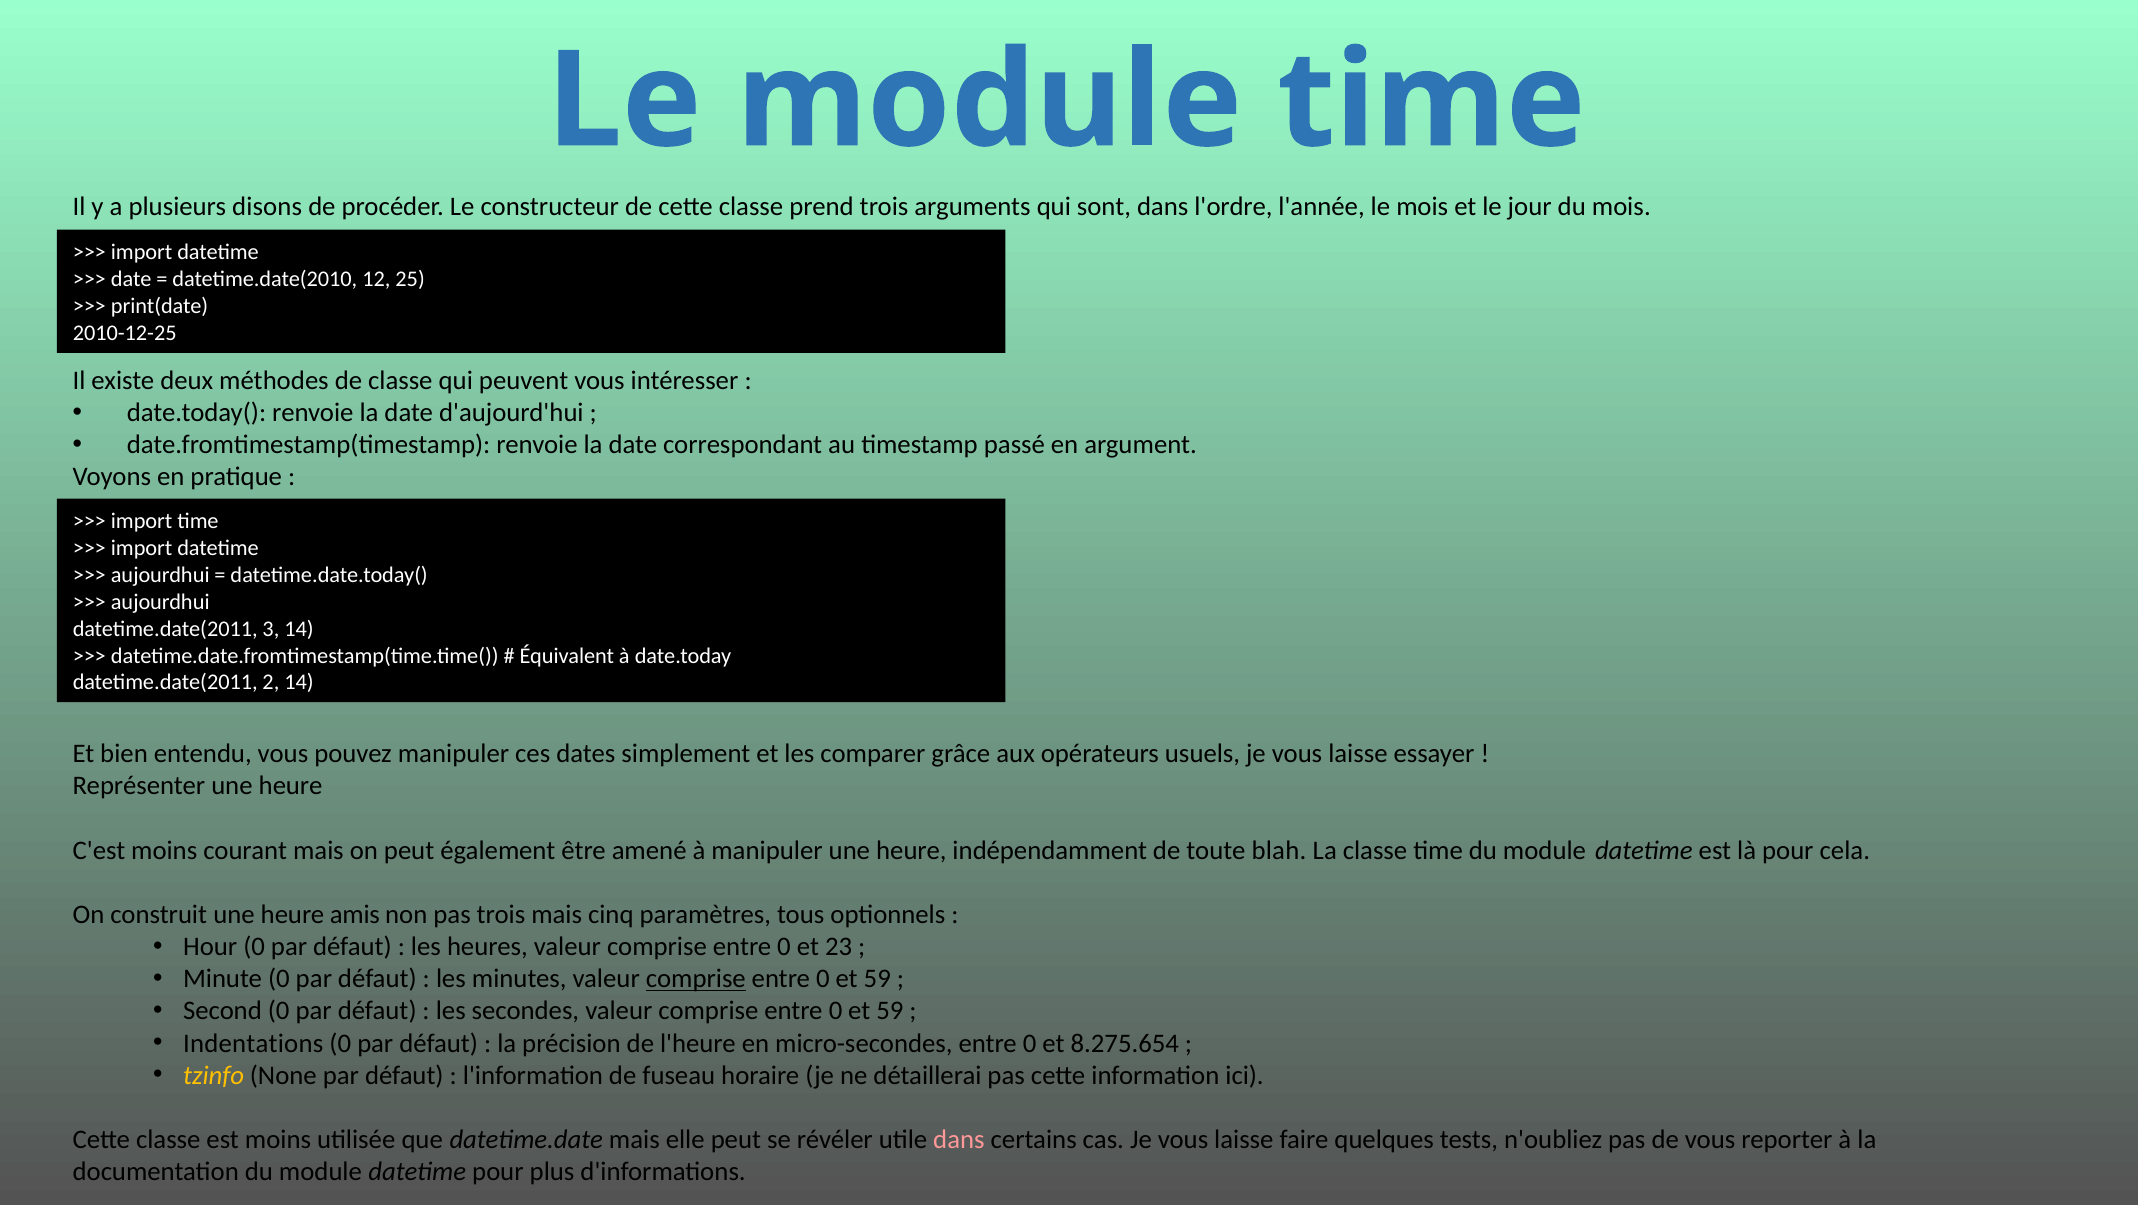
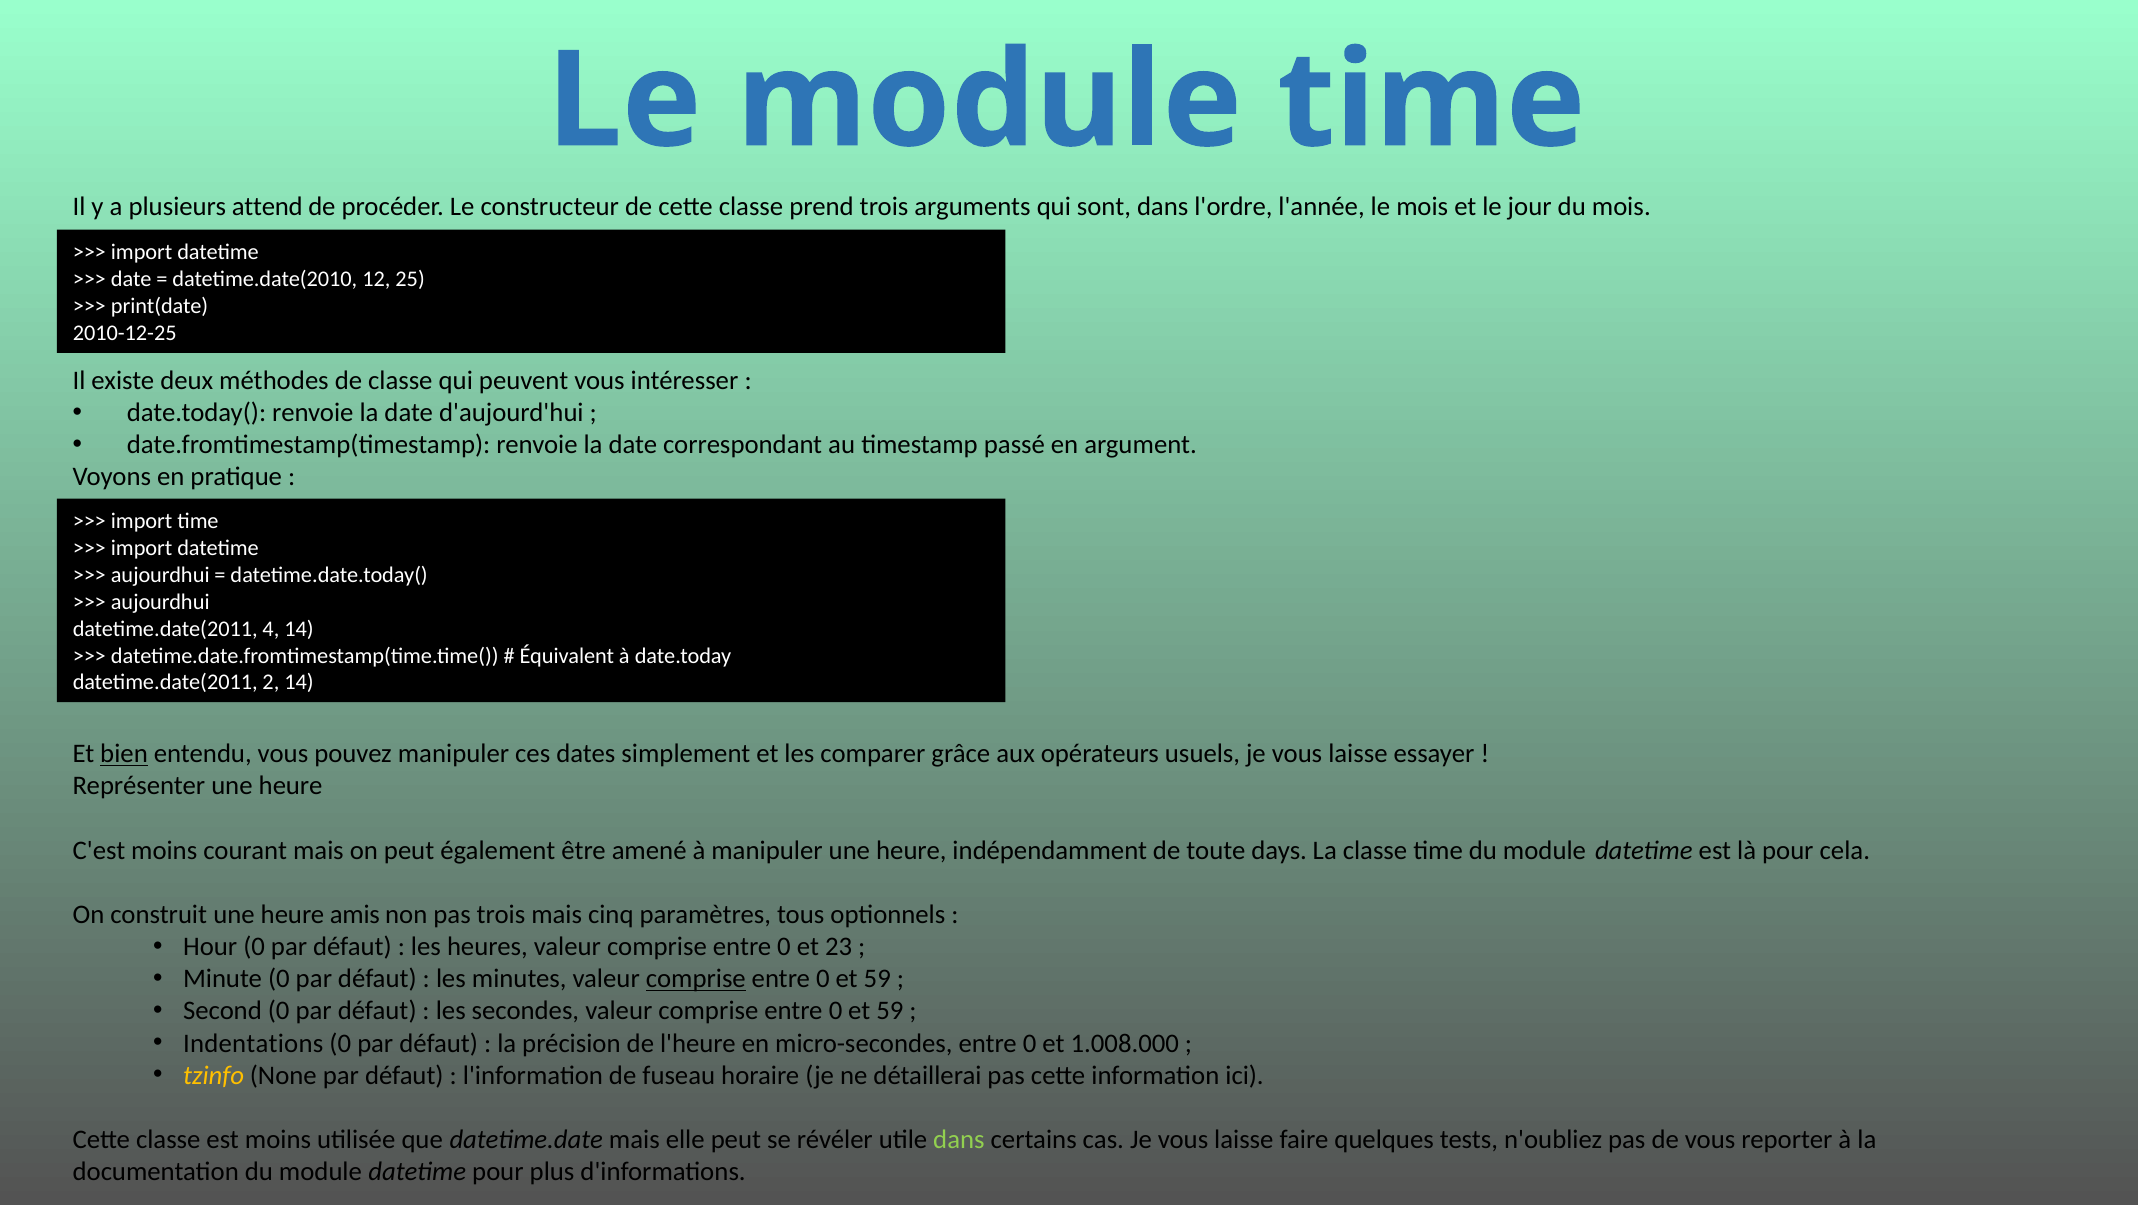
disons: disons -> attend (267, 207)
3: 3 -> 4 (271, 629)
bien underline: none -> present (124, 754)
blah: blah -> days (1279, 851)
8.275.654: 8.275.654 -> 1.008.000 (1125, 1044)
dans colour: pink -> light green (959, 1140)
